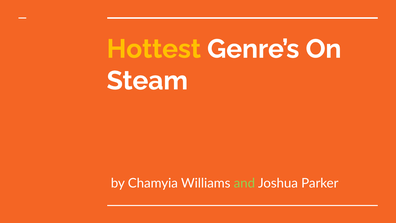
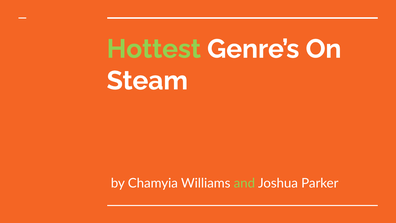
Hottest colour: yellow -> light green (154, 49)
